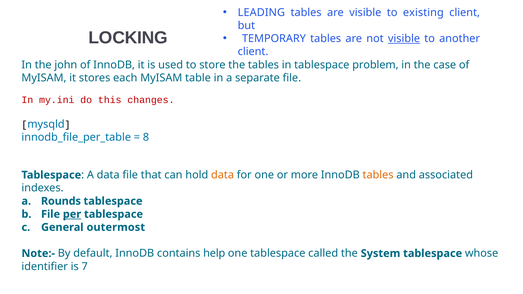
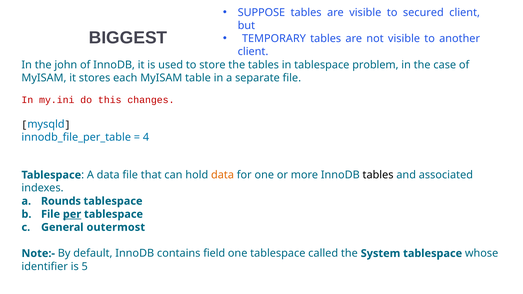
LEADING: LEADING -> SUPPOSE (261, 12)
existing: existing -> secured (423, 12)
LOCKING: LOCKING -> BIGGEST (128, 38)
visible underline: present -> none (404, 39)
8: 8 -> 4 (146, 137)
tables colour: orange -> black (378, 175)
help: help -> field (214, 254)
7: 7 -> 5 (85, 267)
